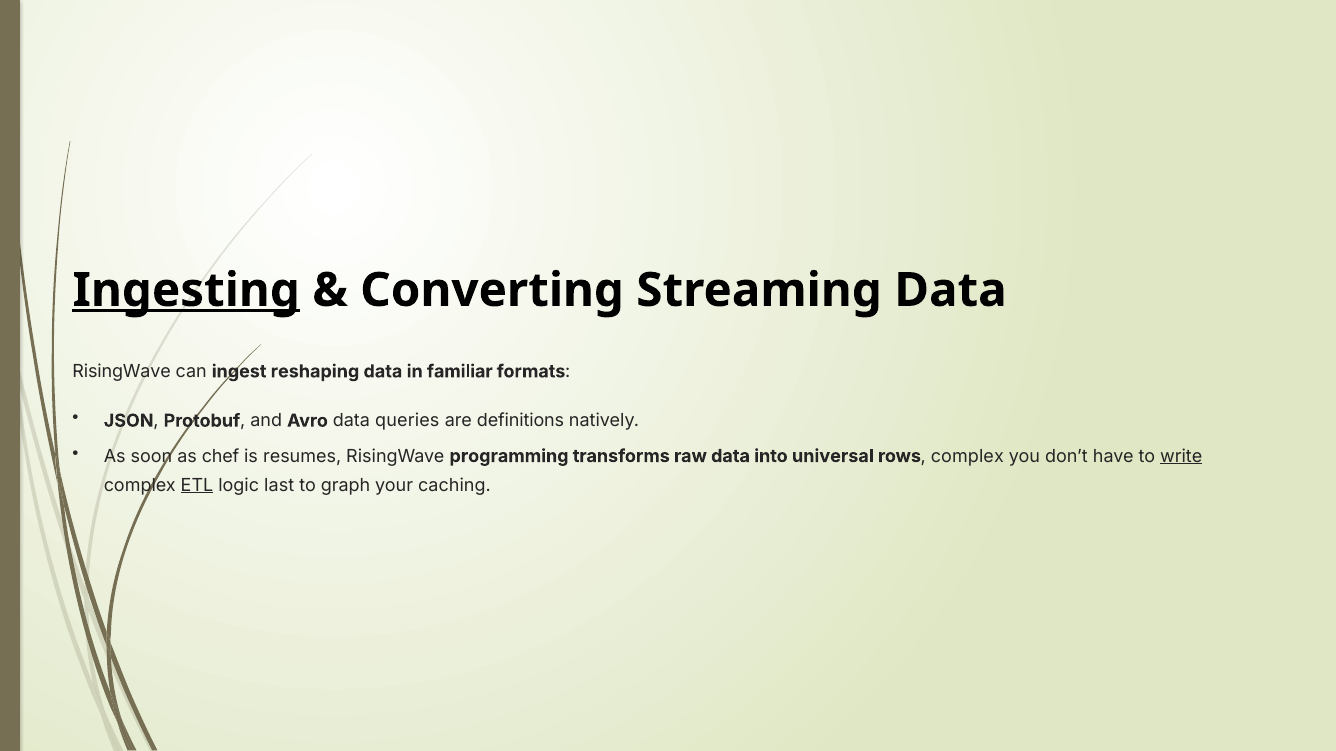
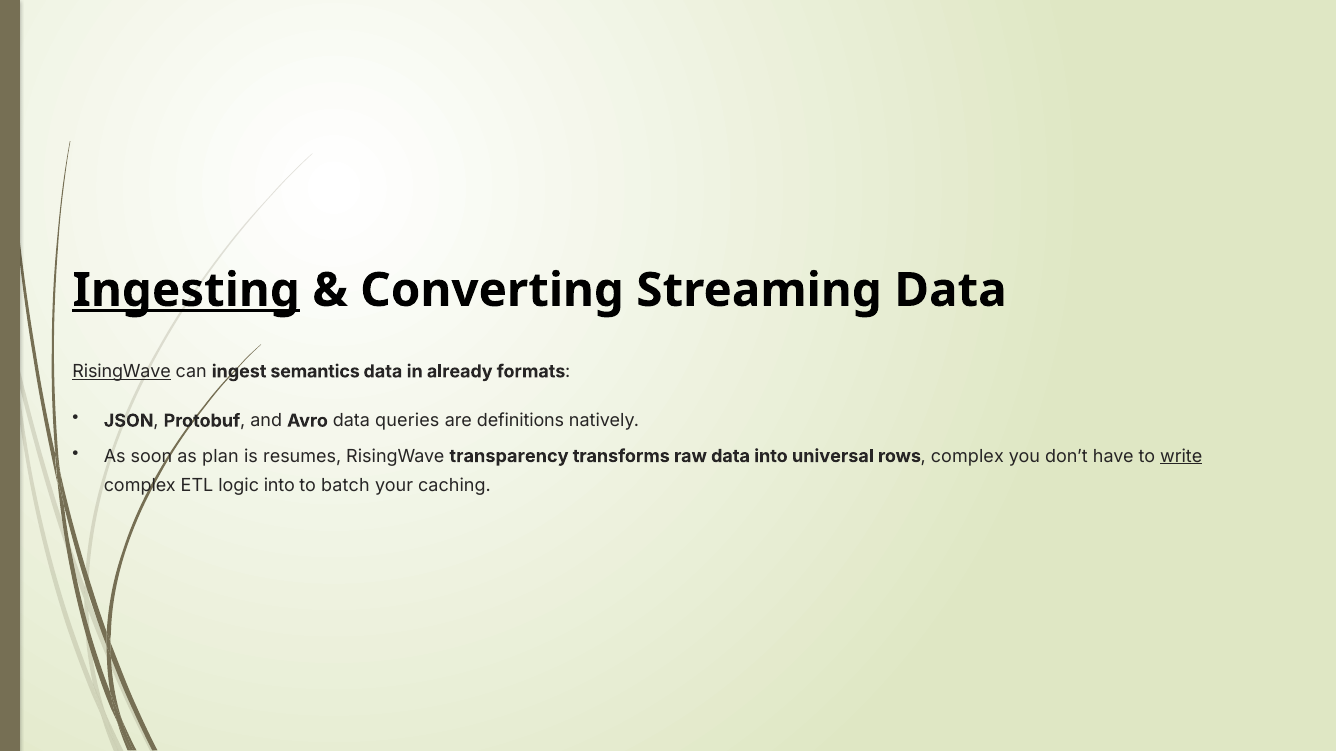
RisingWave underline: none -> present (122, 372)
reshaping: reshaping -> semantics (315, 372)
familiar: familiar -> already (460, 372)
chef: chef -> plan (220, 456)
programming: programming -> transparency (509, 456)
ETL underline: present -> none (197, 485)
logic last: last -> into (279, 485)
graph: graph -> batch (345, 485)
